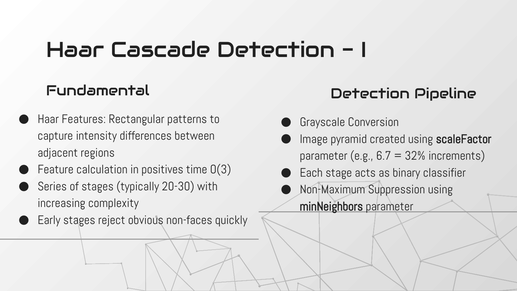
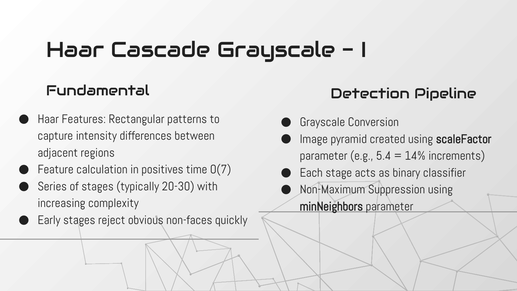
Cascade Detection: Detection -> Grayscale (276, 50)
6.7: 6.7 -> 5.4 (384, 156)
32%: 32% -> 14% (415, 156)
O(3: O(3 -> O(7 (221, 169)
